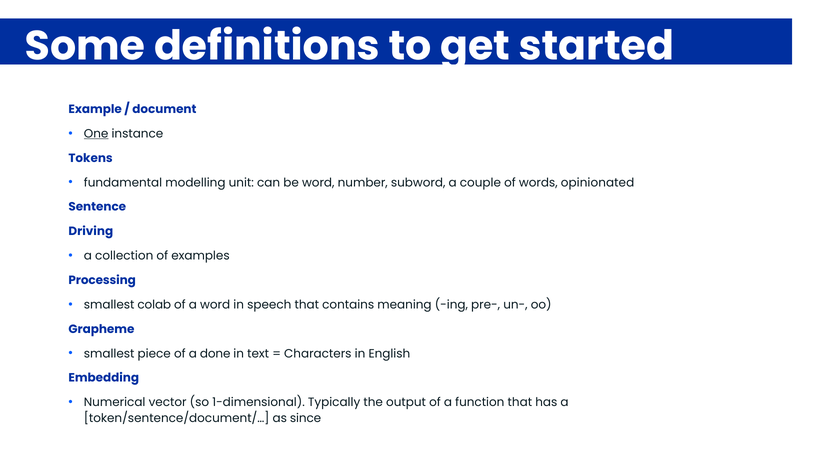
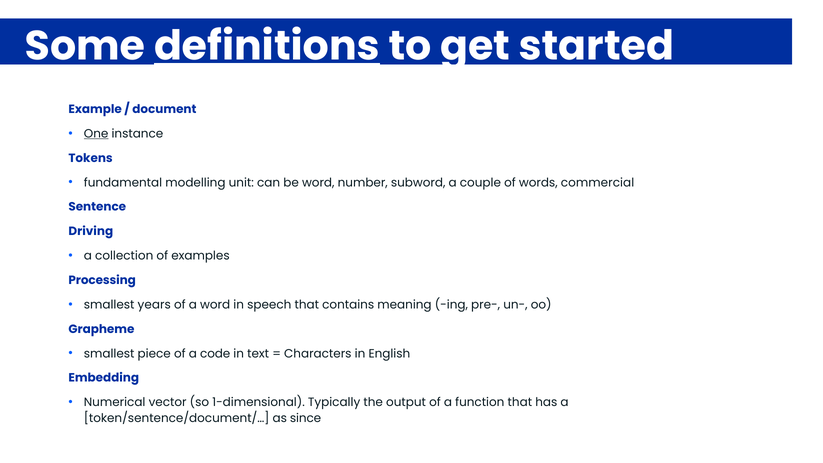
definitions underline: none -> present (267, 46)
opinionated: opinionated -> commercial (598, 183)
colab: colab -> years (154, 305)
done: done -> code (215, 353)
